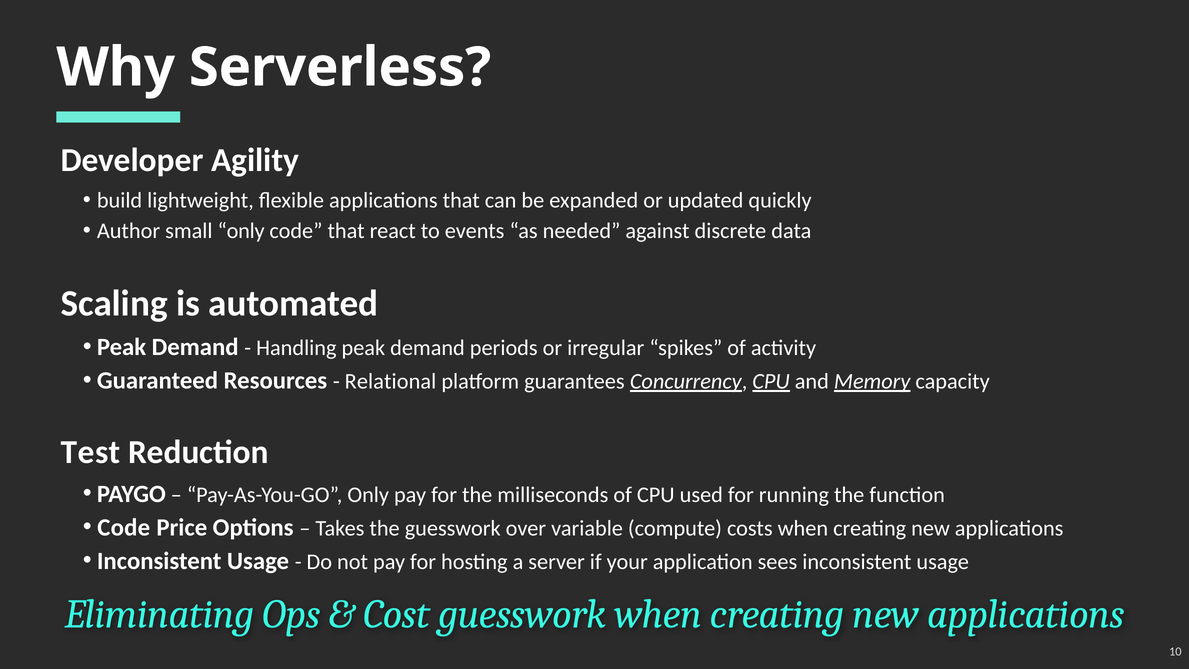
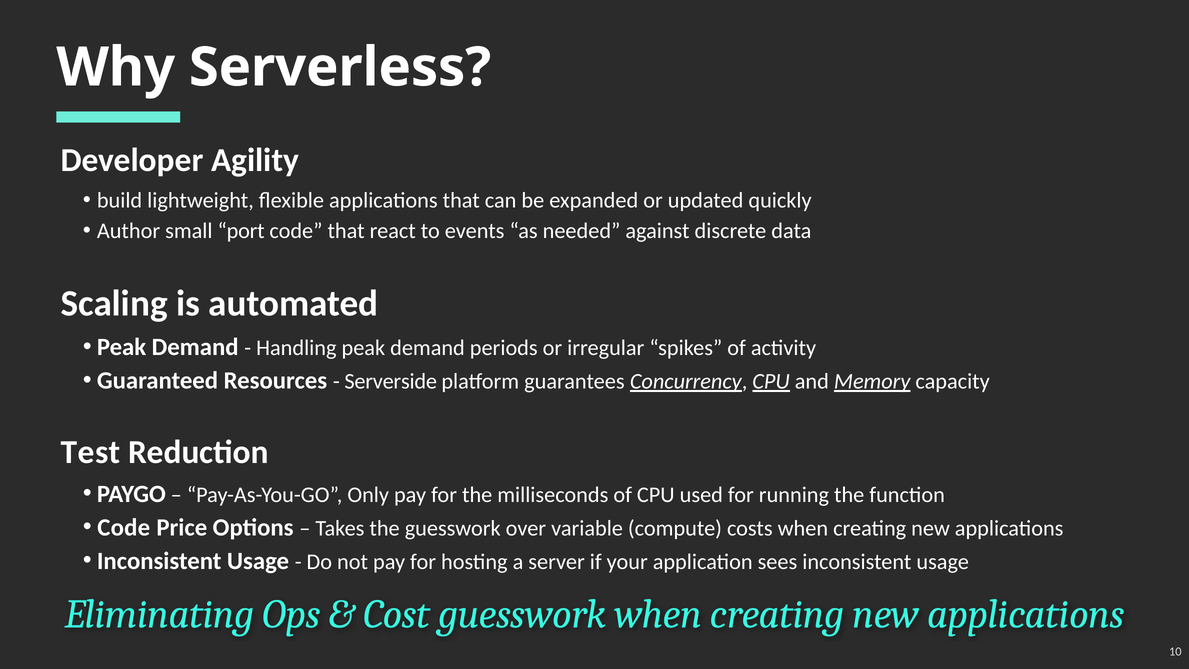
small only: only -> port (241, 231)
Relational: Relational -> Serverside (391, 381)
